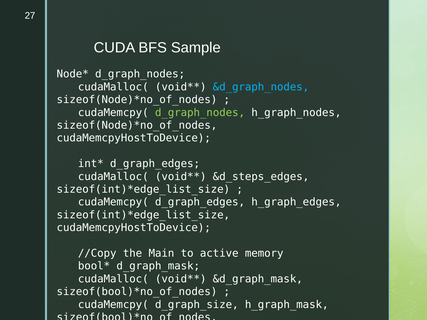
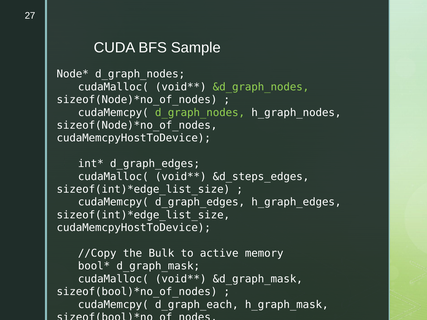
&d_graph_nodes colour: light blue -> light green (261, 87)
Main: Main -> Bulk (161, 253)
d_graph_size: d_graph_size -> d_graph_each (197, 305)
